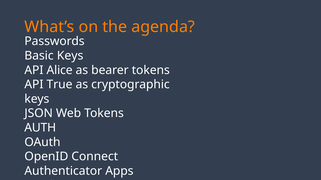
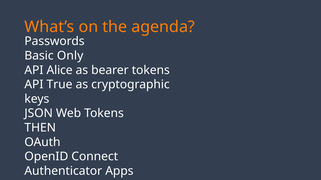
Basic Keys: Keys -> Only (70, 56)
AUTH: AUTH -> THEN (40, 128)
